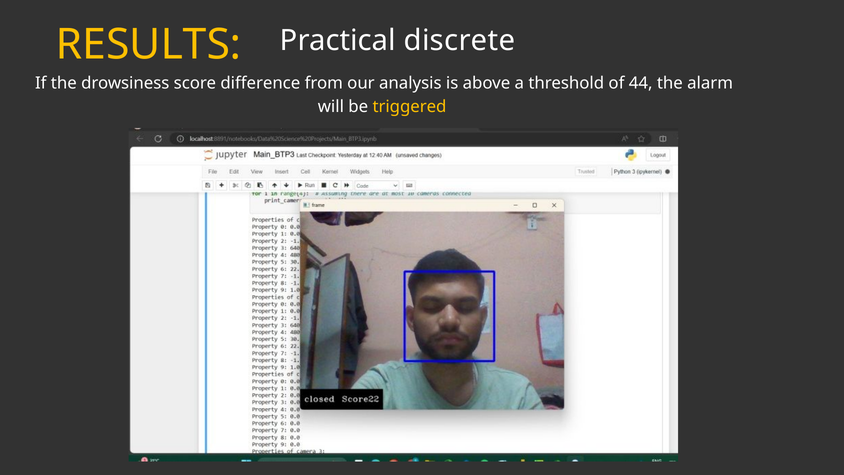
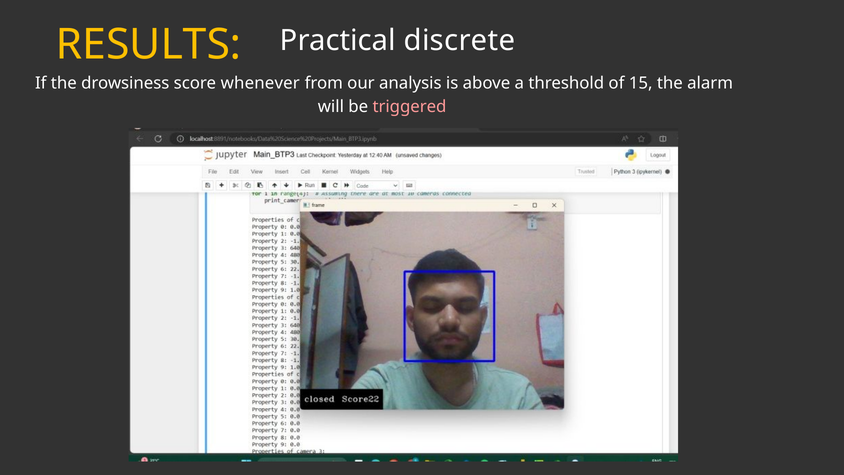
difference: difference -> whenever (260, 83)
44: 44 -> 15 (641, 83)
triggered colour: yellow -> pink (409, 107)
